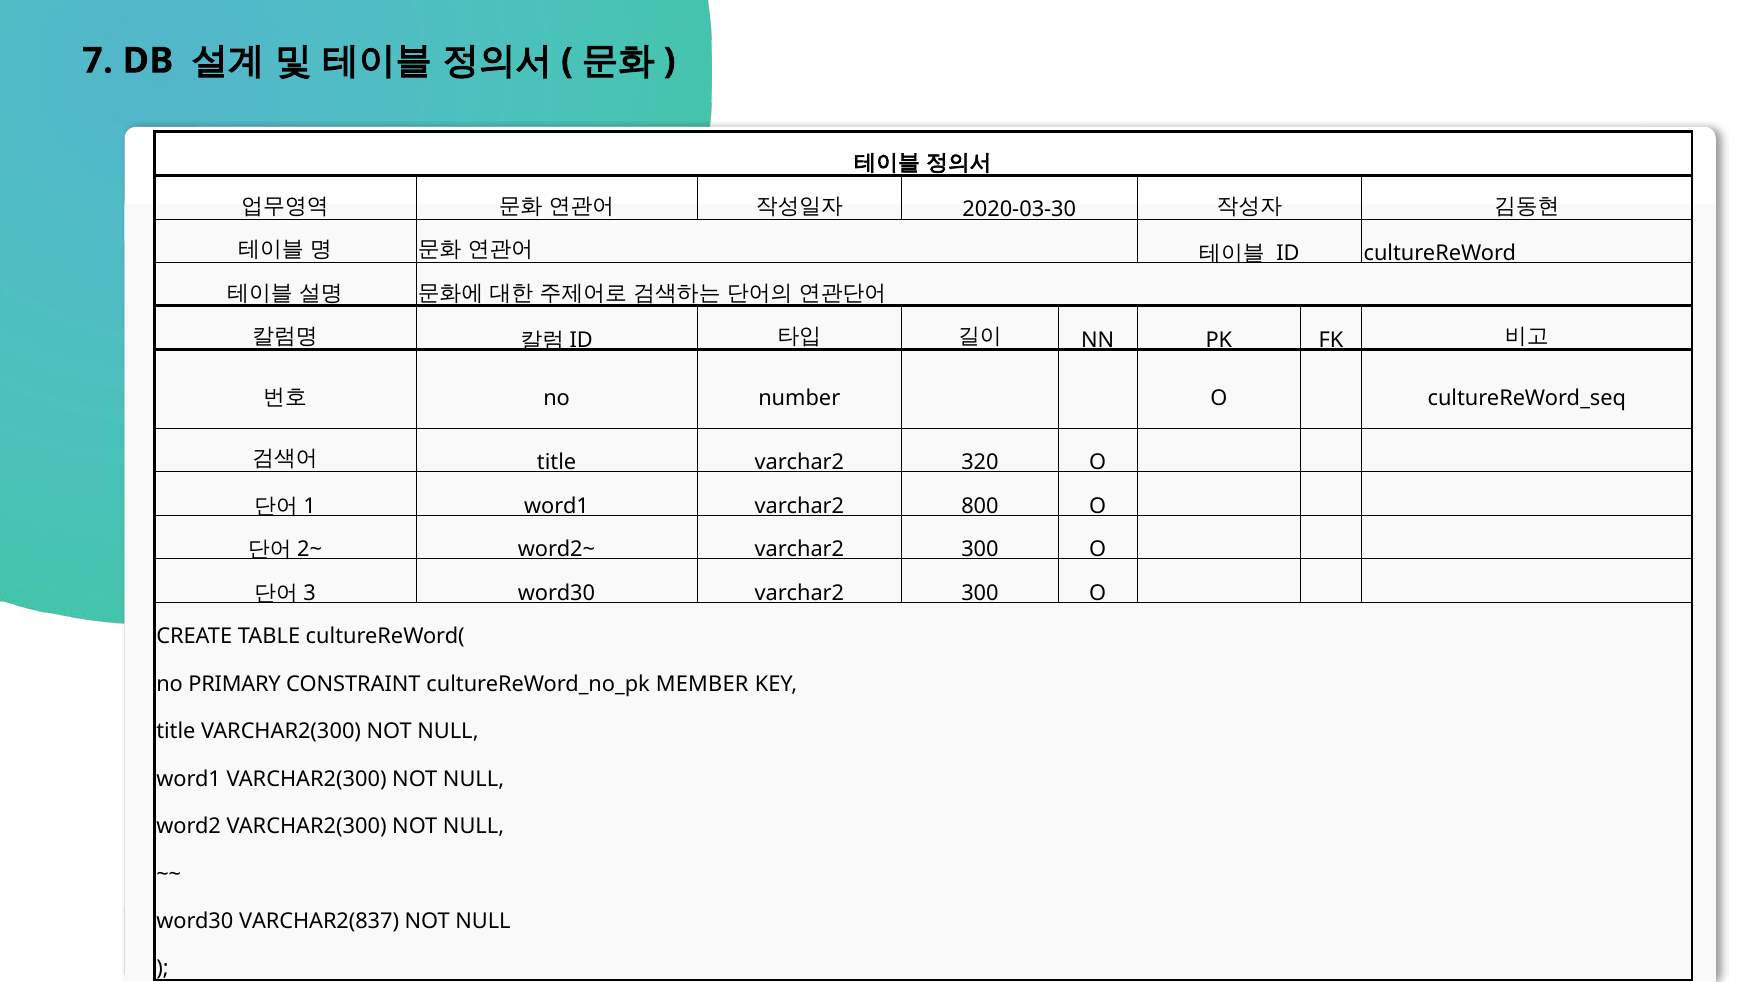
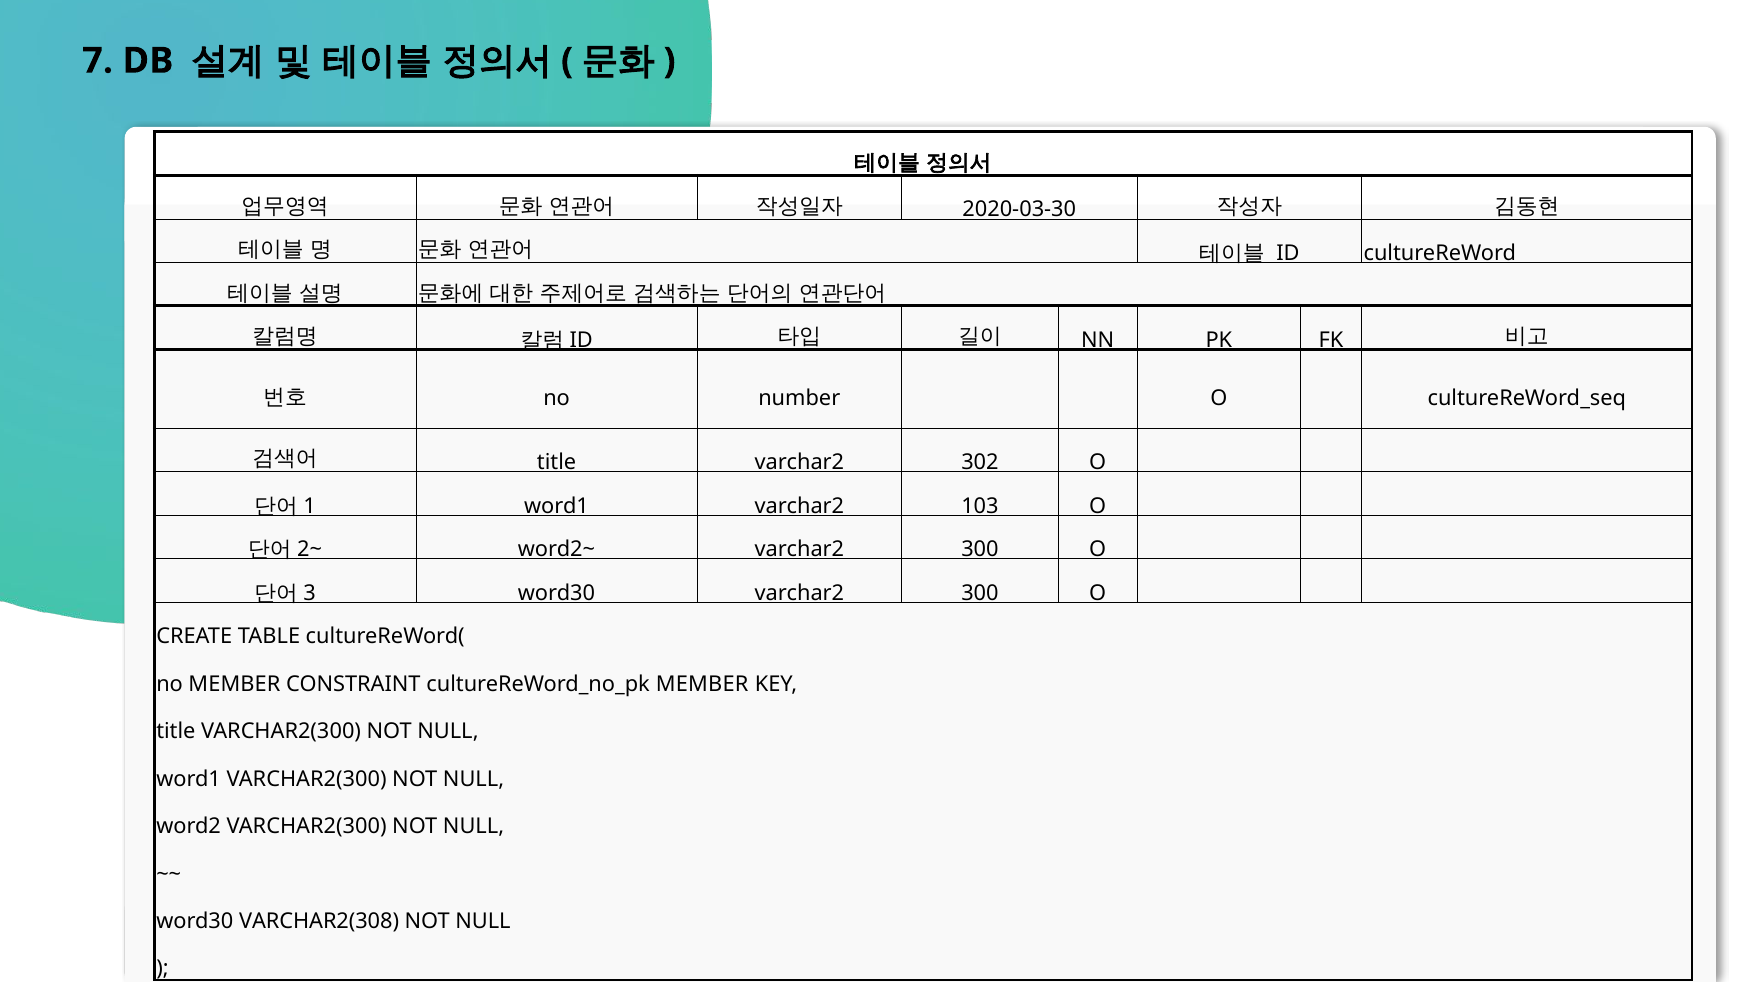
320: 320 -> 302 (980, 462)
800: 800 -> 103 (980, 506)
no PRIMARY: PRIMARY -> MEMBER (234, 684)
VARCHAR2(837: VARCHAR2(837 -> VARCHAR2(308 (319, 921)
